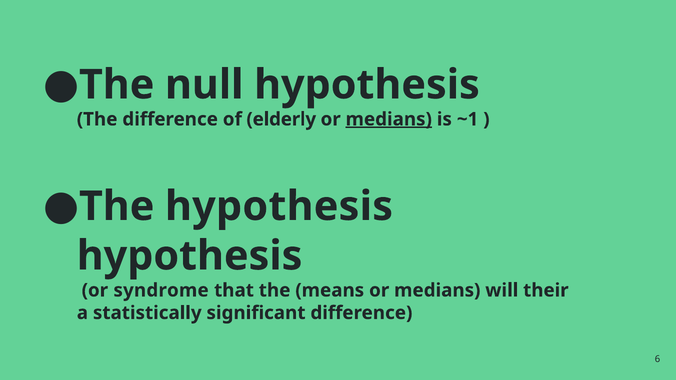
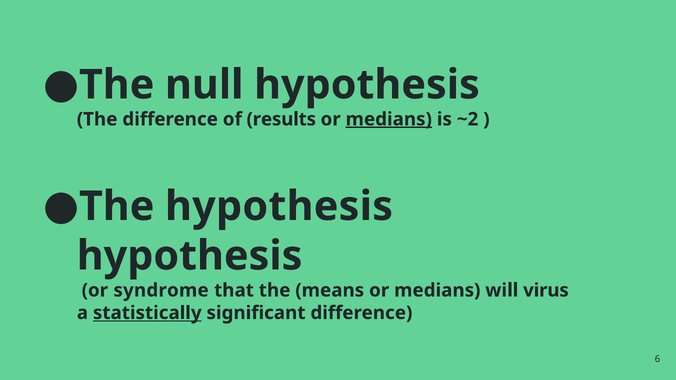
elderly: elderly -> results (281, 119)
~1: ~1 -> ~2 (468, 119)
their: their -> virus (546, 291)
statistically underline: none -> present (147, 313)
